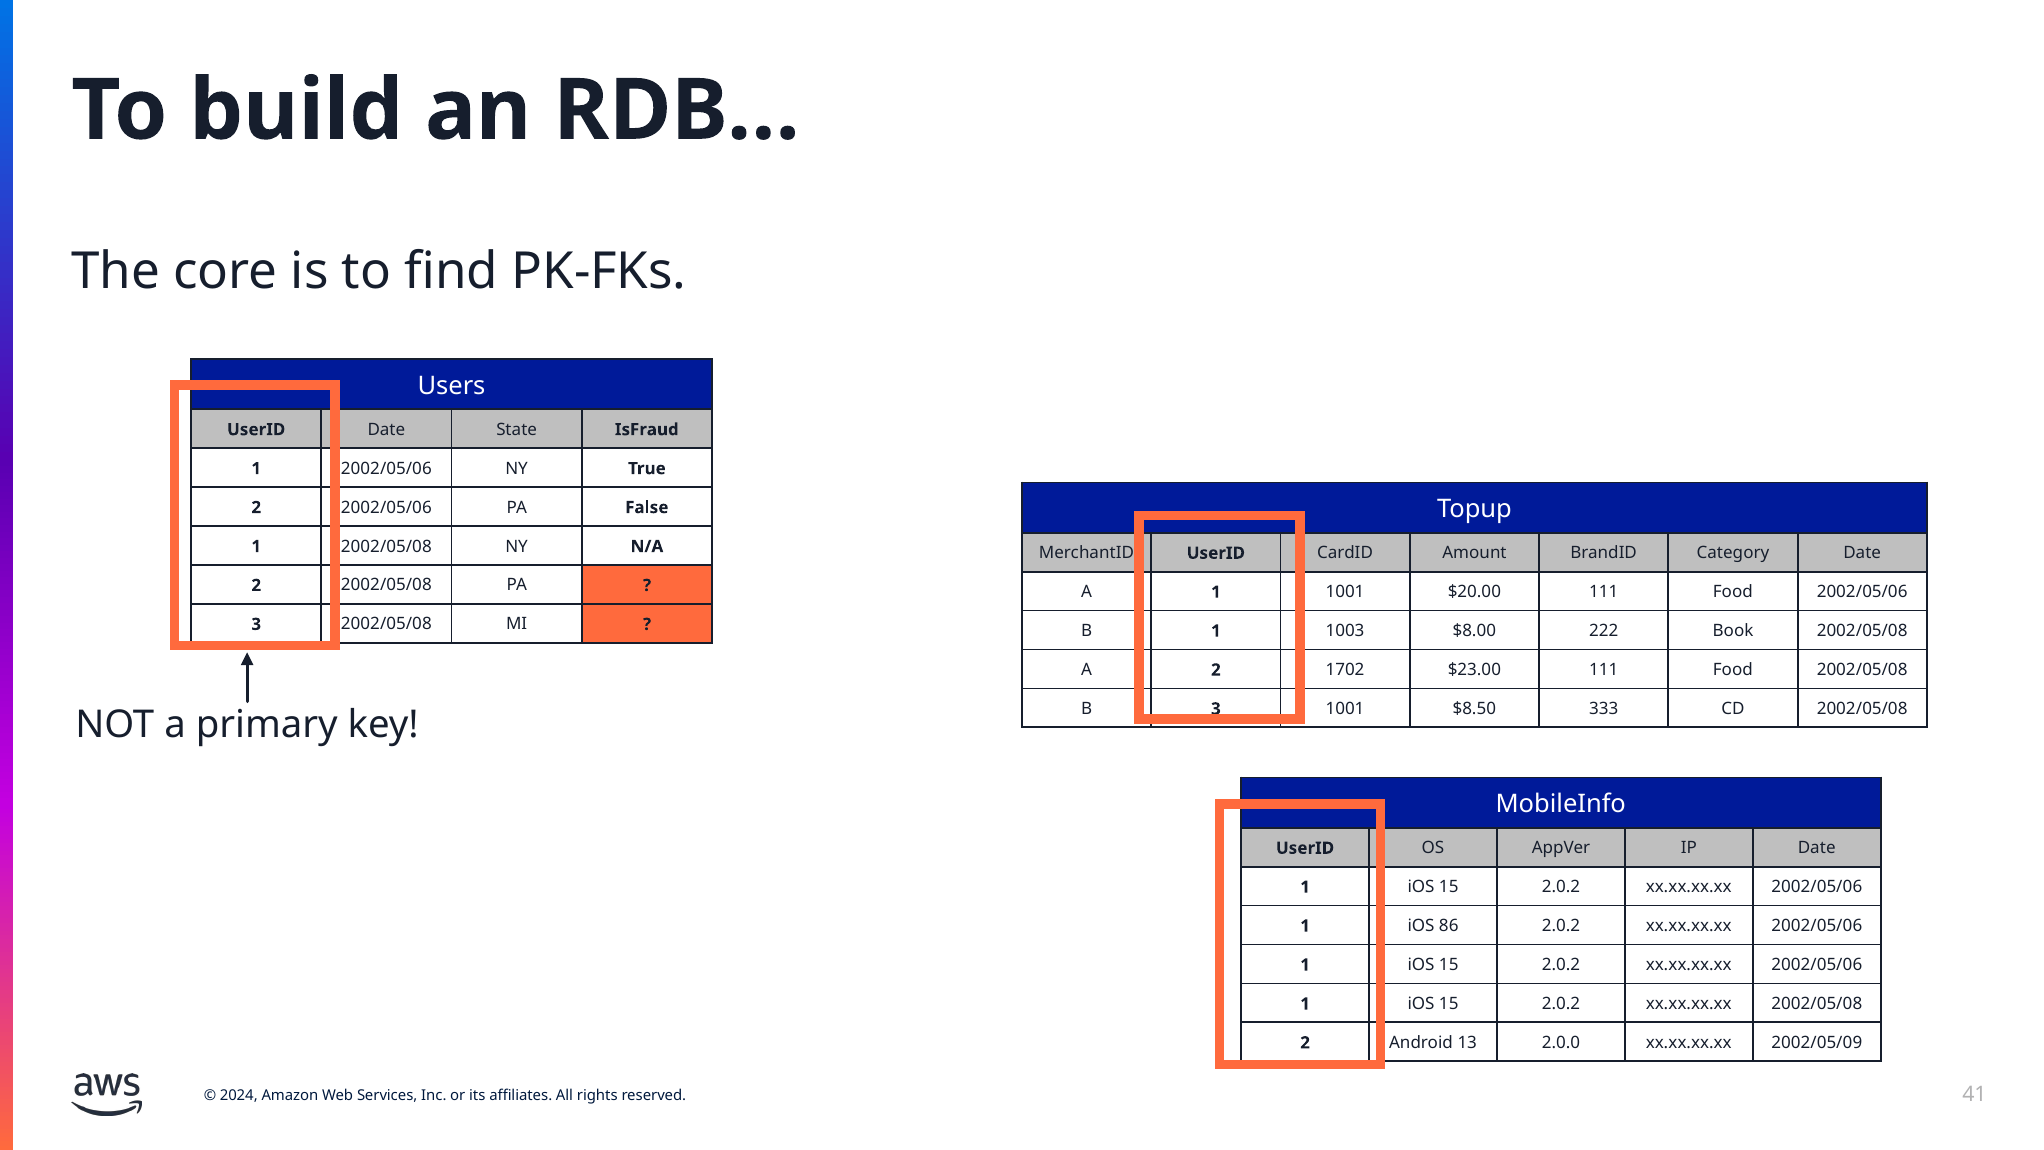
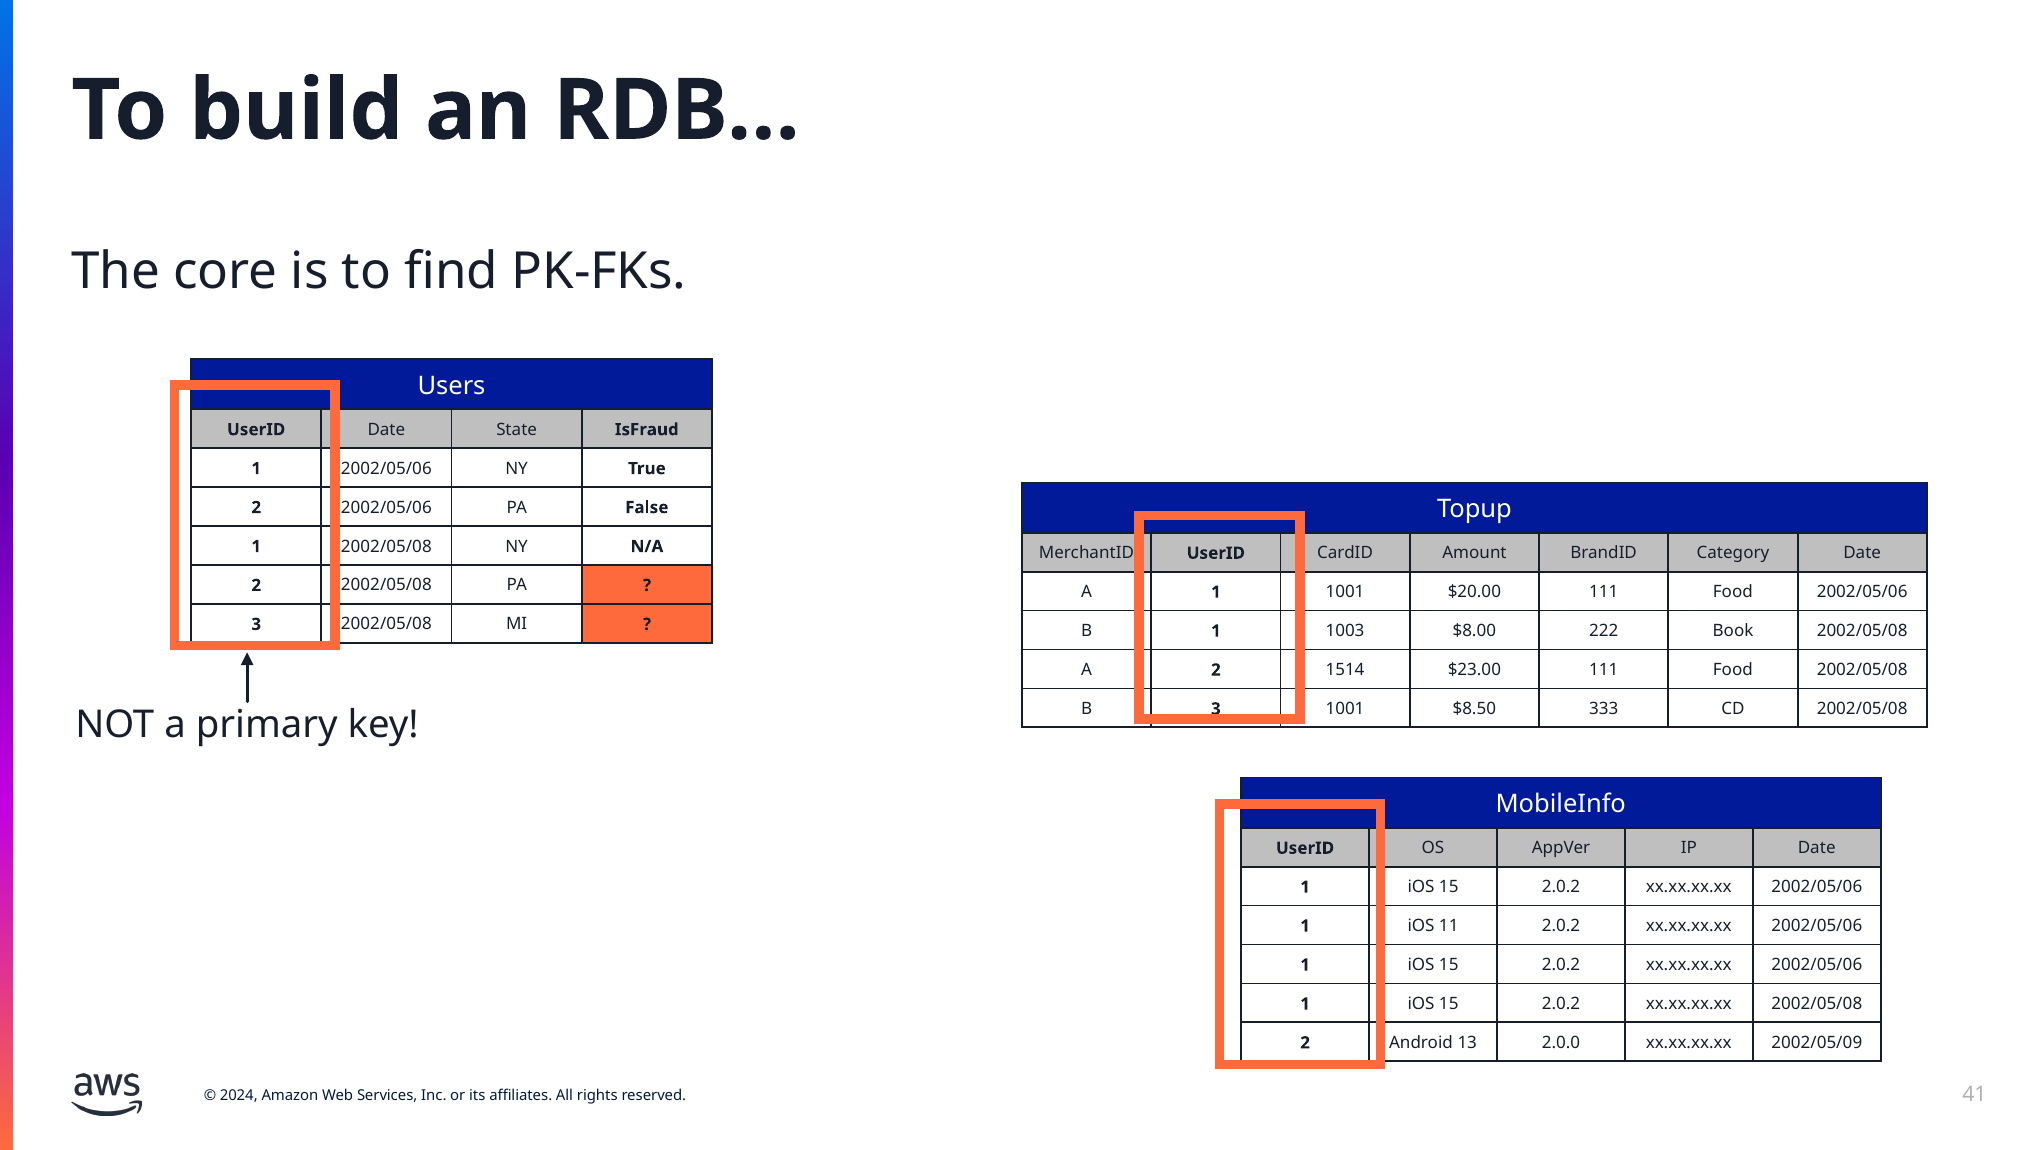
1702: 1702 -> 1514 (1345, 670)
86: 86 -> 11 (1449, 926)
